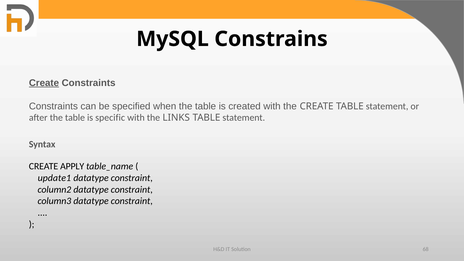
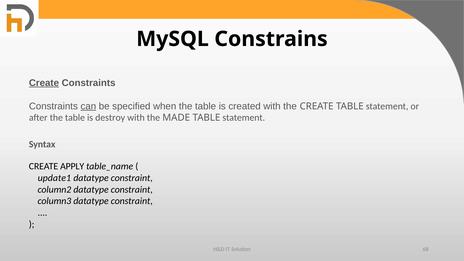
can underline: none -> present (88, 106)
specific: specific -> destroy (110, 118)
LINKS: LINKS -> MADE (176, 118)
